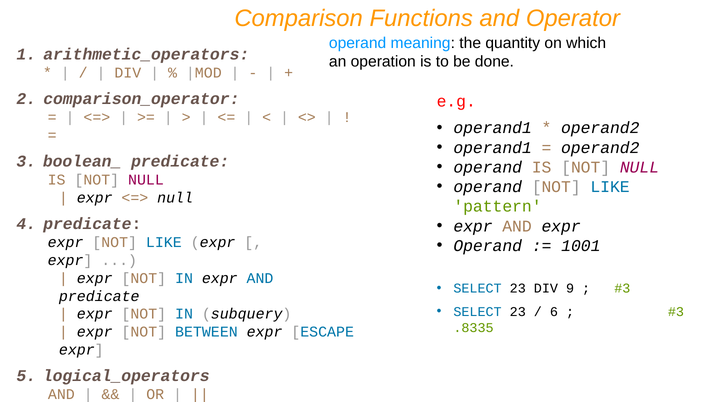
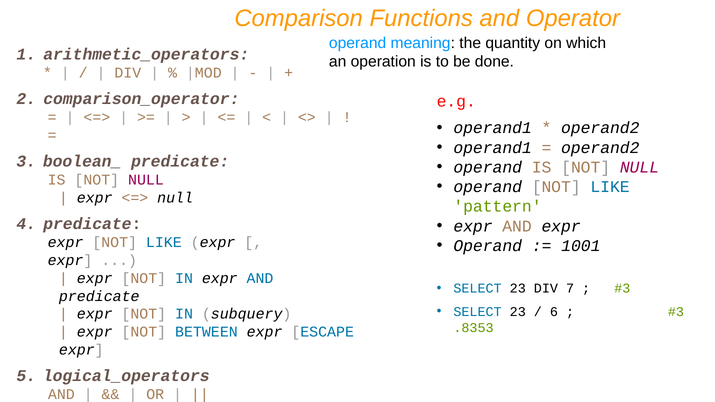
9: 9 -> 7 (570, 289)
.8335: .8335 -> .8353 (474, 328)
